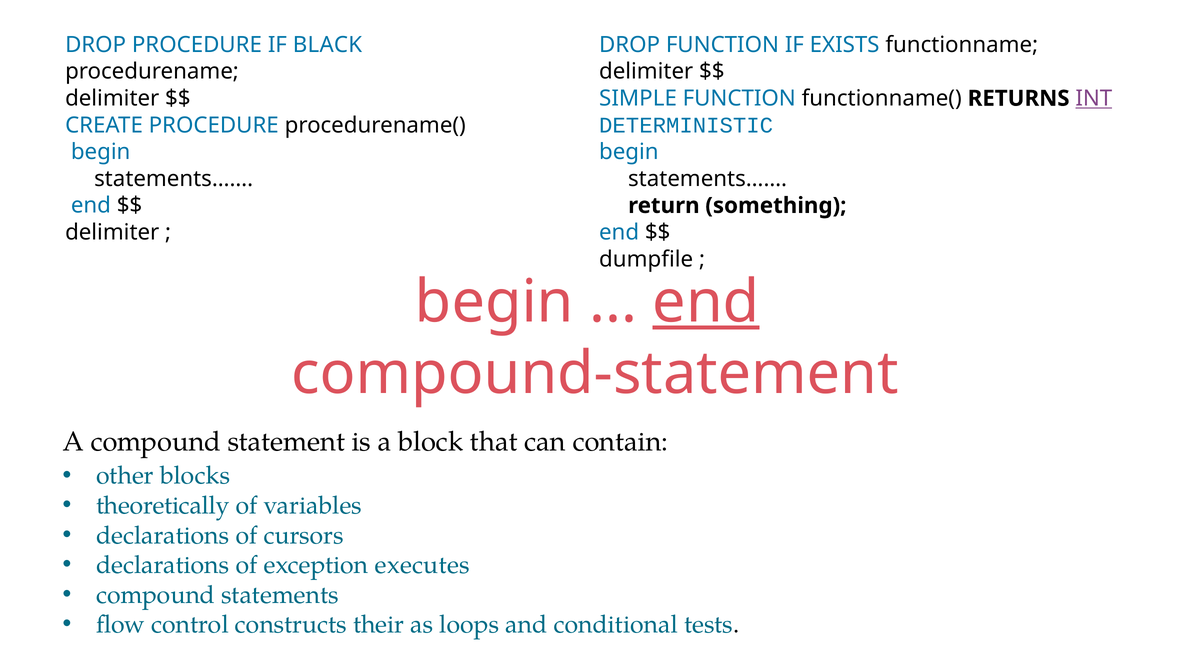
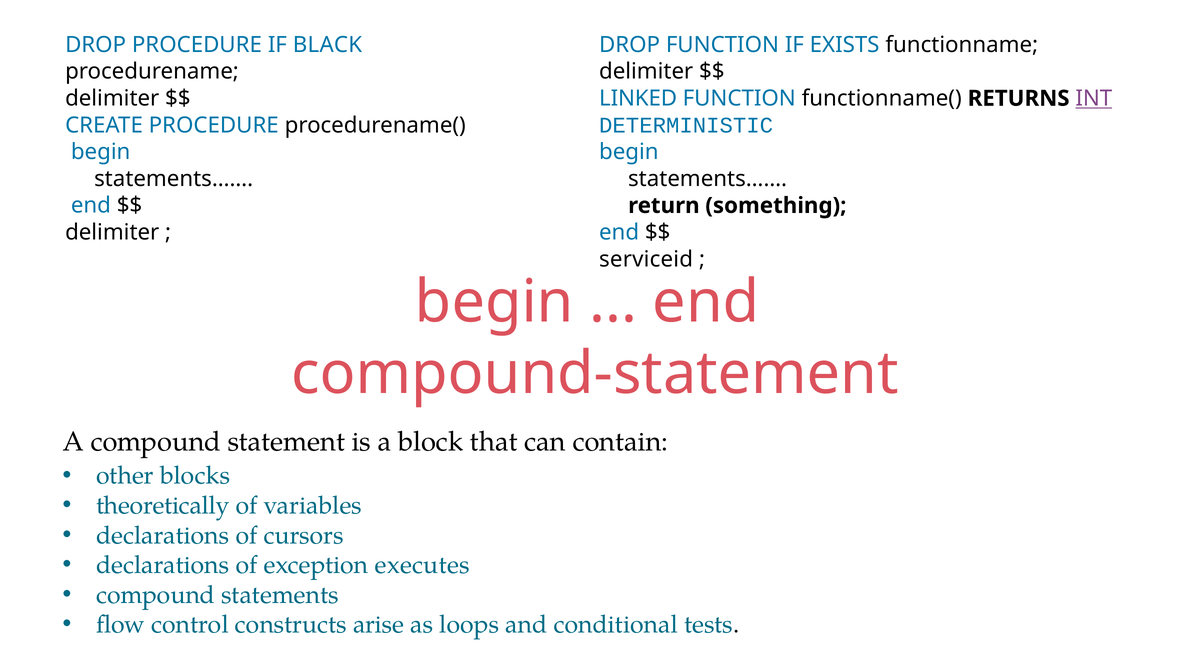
SIMPLE: SIMPLE -> LINKED (638, 98)
dumpfile: dumpfile -> serviceid (646, 259)
end underline: present -> none (706, 302)
their: their -> arise (379, 624)
